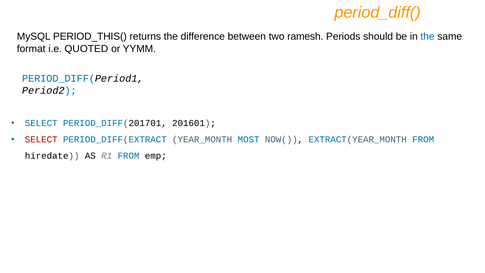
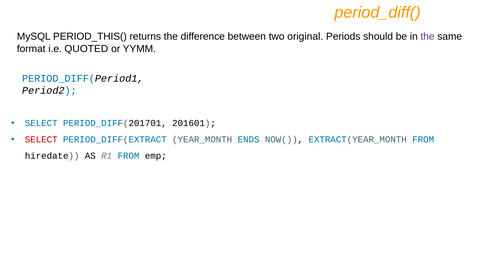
ramesh: ramesh -> original (305, 37)
the colour: blue -> purple (428, 37)
MOST: MOST -> ENDS (249, 139)
